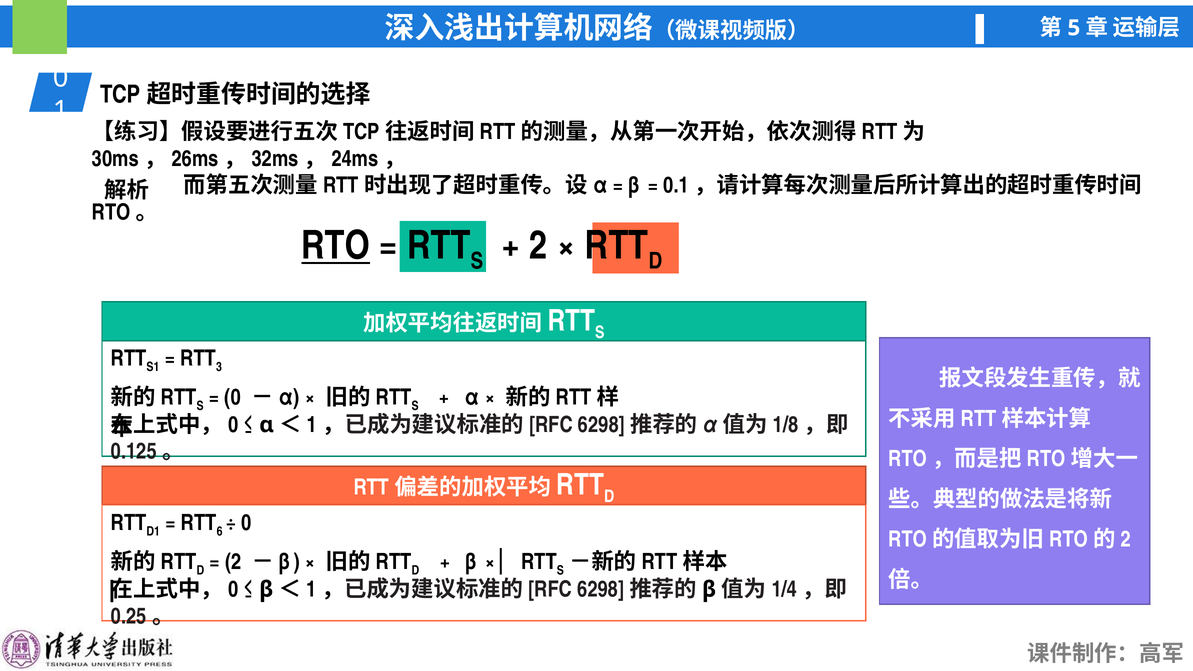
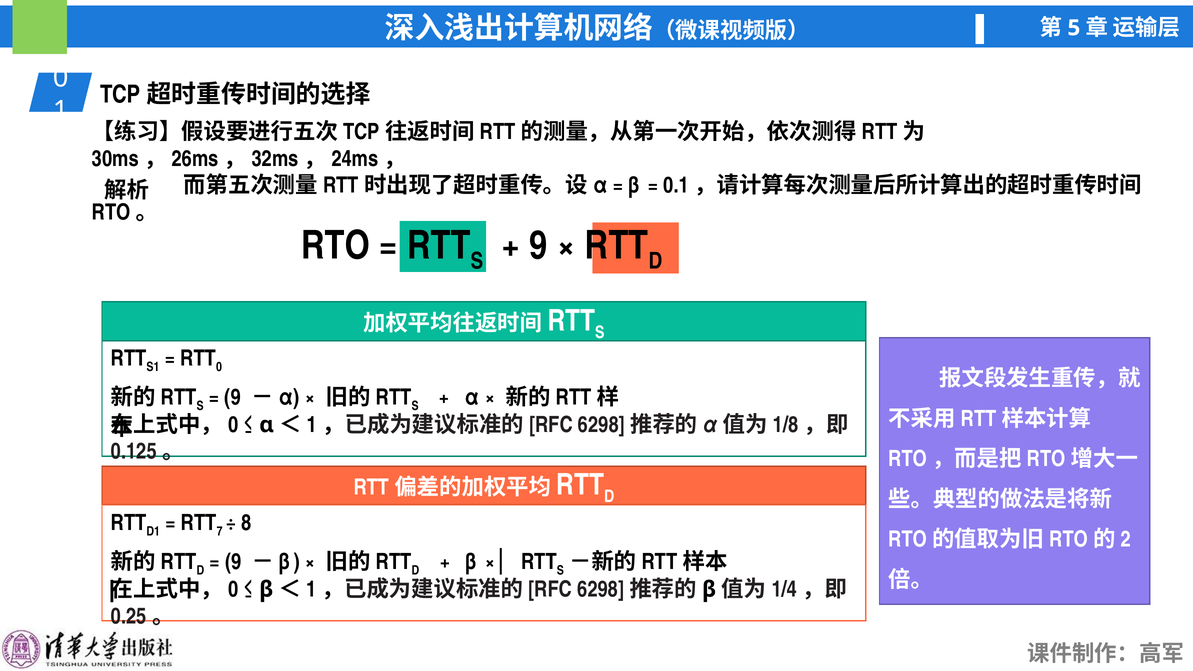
RTO underline: present -> none (336, 246)
2: 2 -> 9 (539, 246)
3: 3 -> 0 (219, 367)
0: 0 -> 9 (233, 397)
6: 6 -> 7 (220, 531)
0: 0 -> 8 (246, 523)
2: 2 -> 9 (233, 562)
